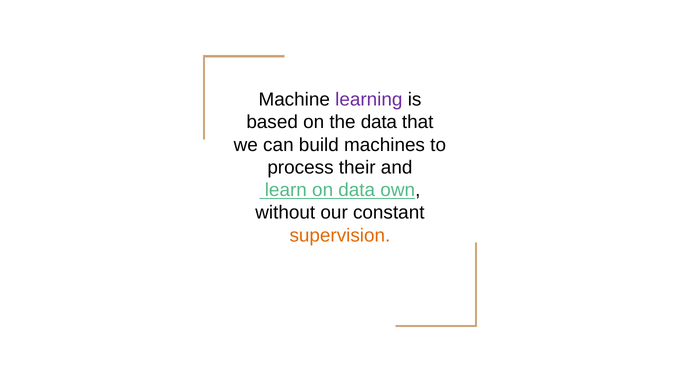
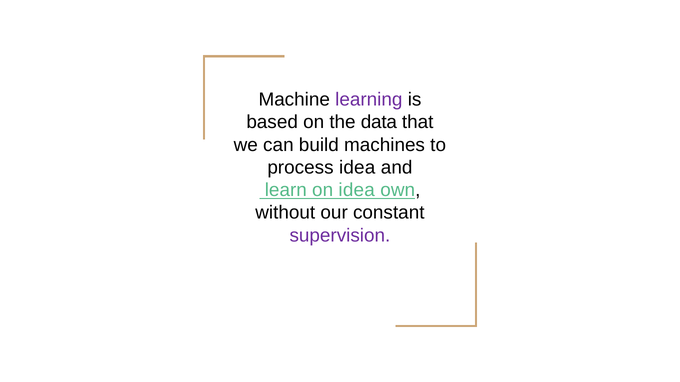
process their: their -> idea (357, 168)
on data: data -> idea (357, 190)
supervision colour: orange -> purple (340, 236)
